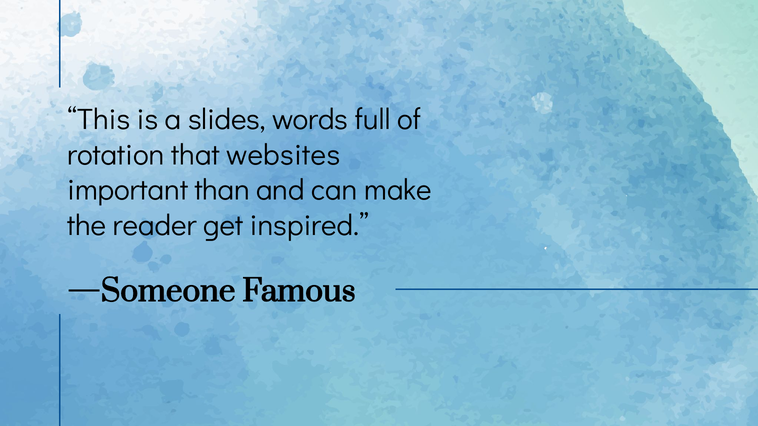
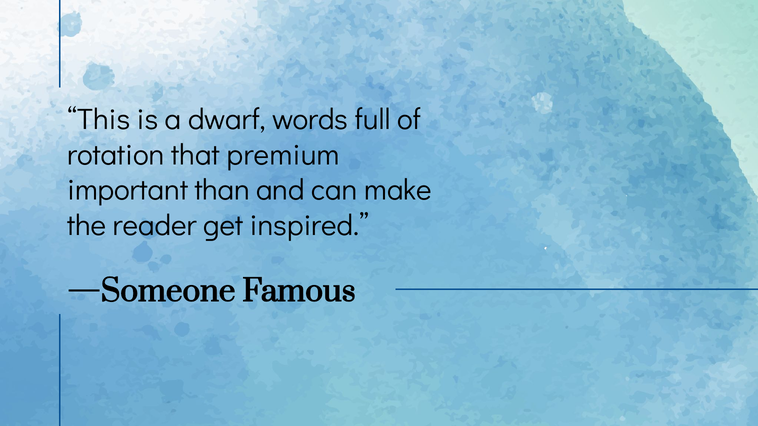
slides: slides -> dwarf (227, 120)
websites: websites -> premium (283, 155)
